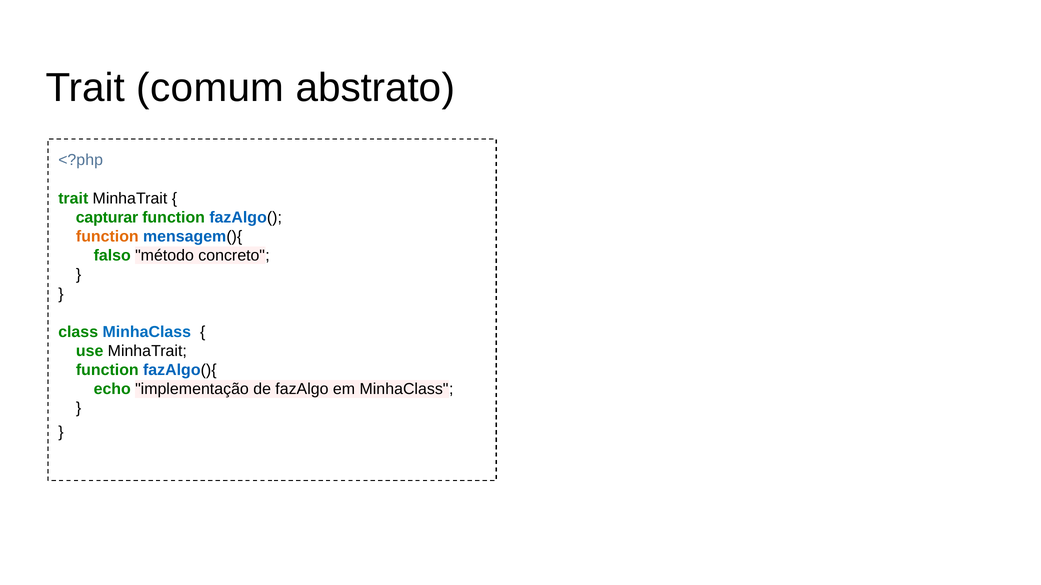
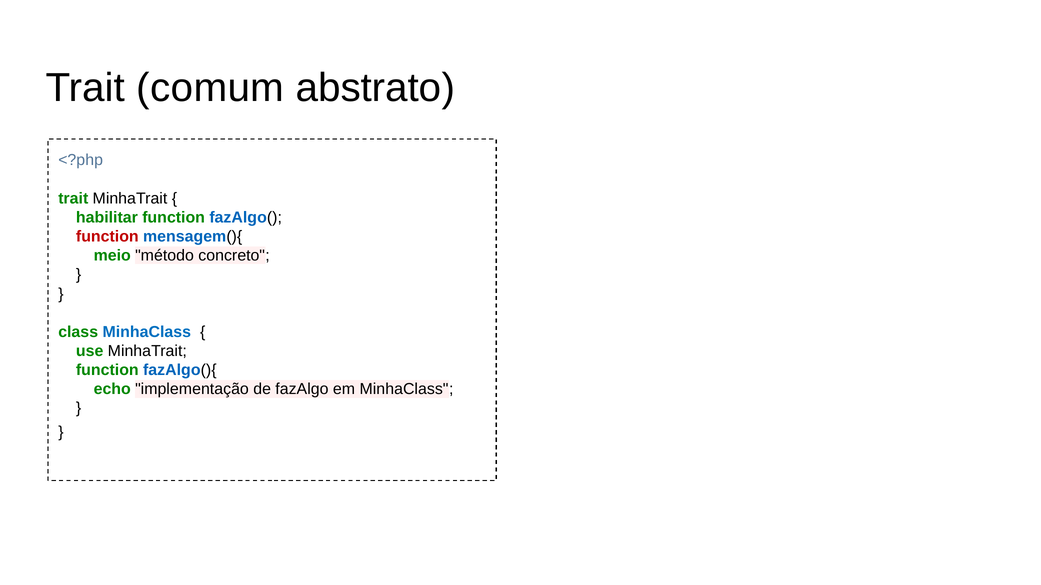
capturar: capturar -> habilitar (107, 218)
function colour: orange -> red (107, 237)
falso: falso -> meio (112, 256)
